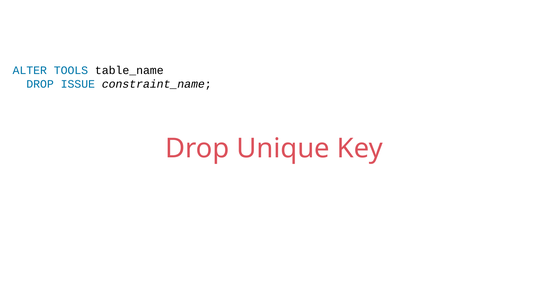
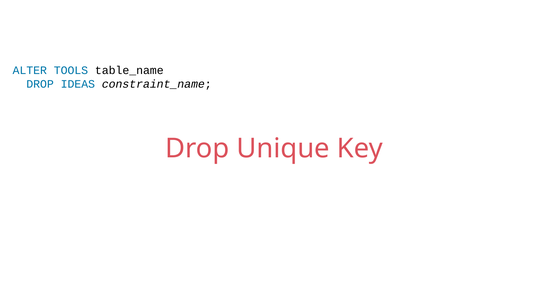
ISSUE: ISSUE -> IDEAS (78, 84)
